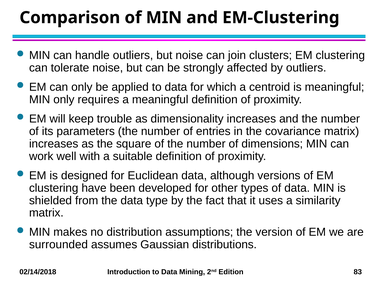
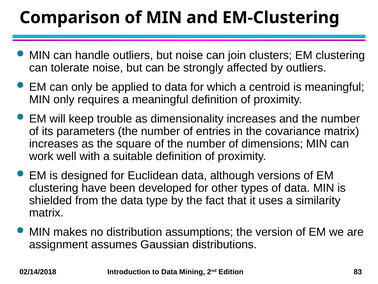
surrounded: surrounded -> assignment (59, 244)
